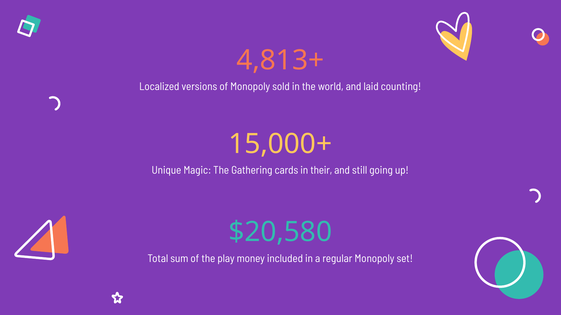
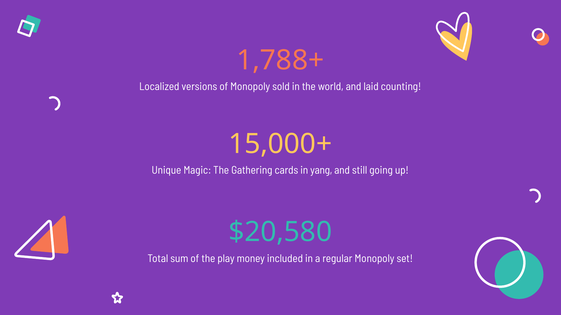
4,813+: 4,813+ -> 1,788+ (280, 60)
their: their -> yang (321, 171)
